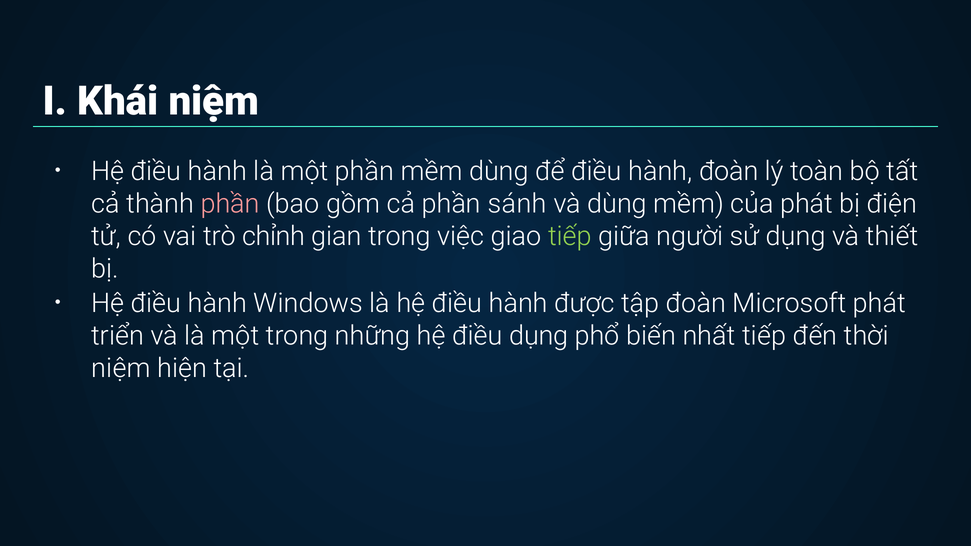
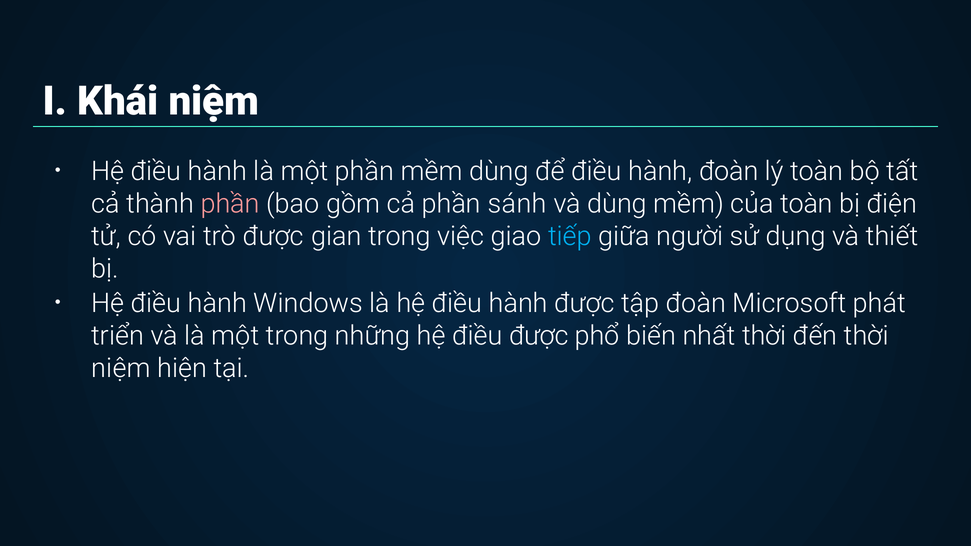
của phát: phát -> toàn (806, 204)
trò chỉnh: chỉnh -> được (273, 236)
tiếp colour: light green -> light blue (570, 236)
điều dụng: dụng -> được (539, 336)
nhất tiếp: tiếp -> thời (764, 336)
